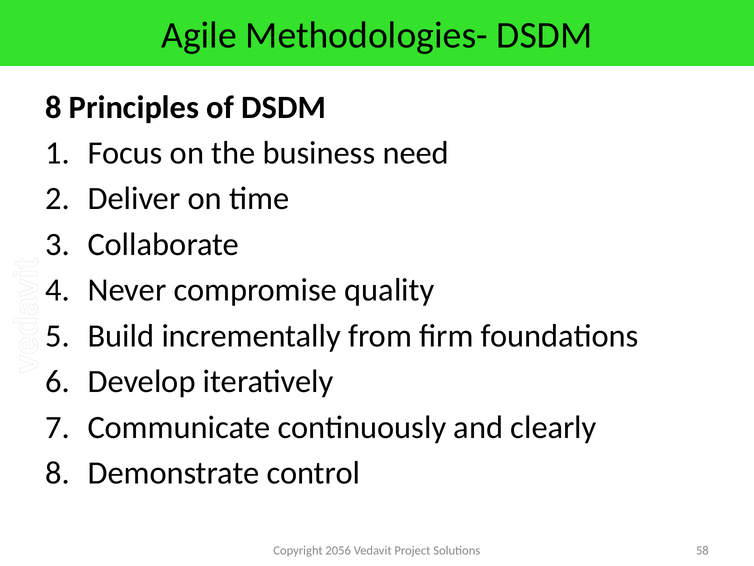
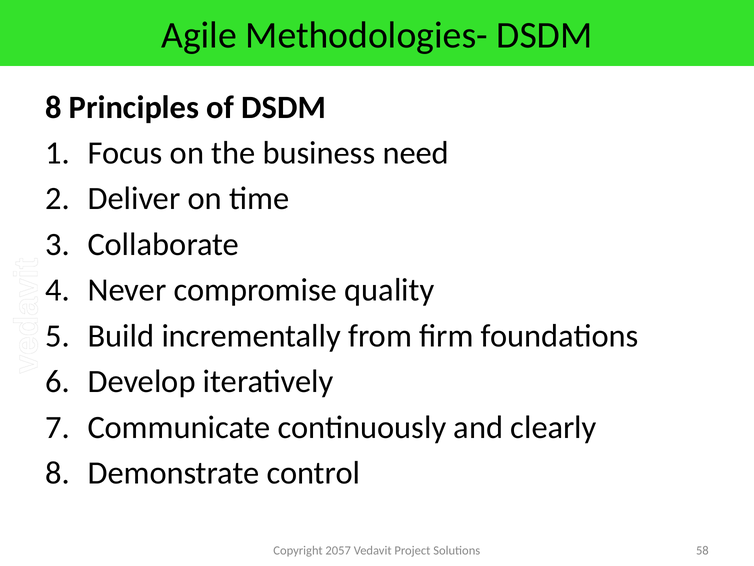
2056: 2056 -> 2057 (338, 550)
